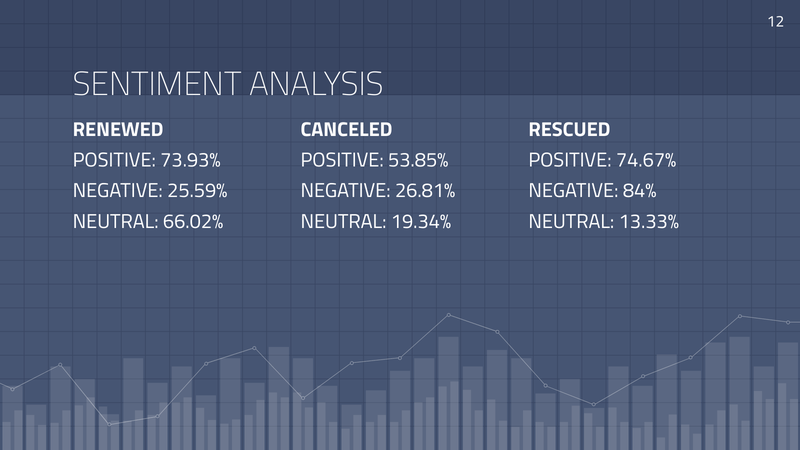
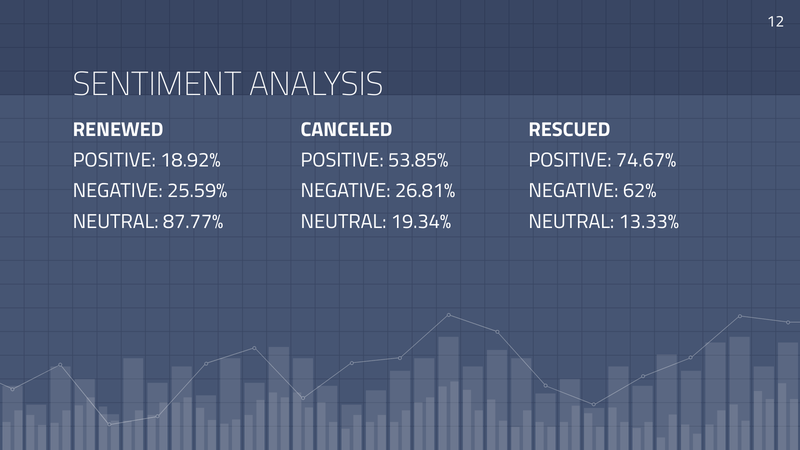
73.93%: 73.93% -> 18.92% (190, 160)
84%: 84% -> 62% (640, 191)
66.02%: 66.02% -> 87.77% (193, 222)
